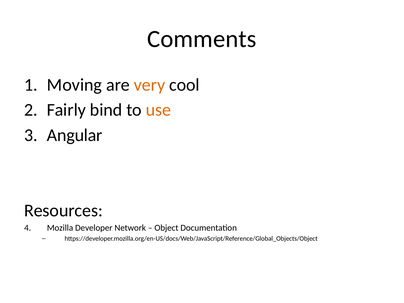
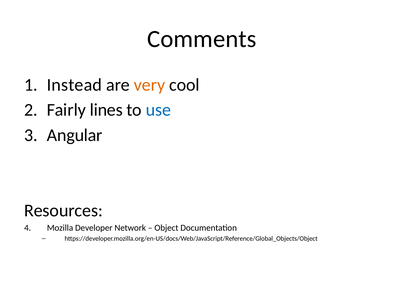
Moving: Moving -> Instead (74, 85)
bind: bind -> lines (106, 110)
use colour: orange -> blue (158, 110)
